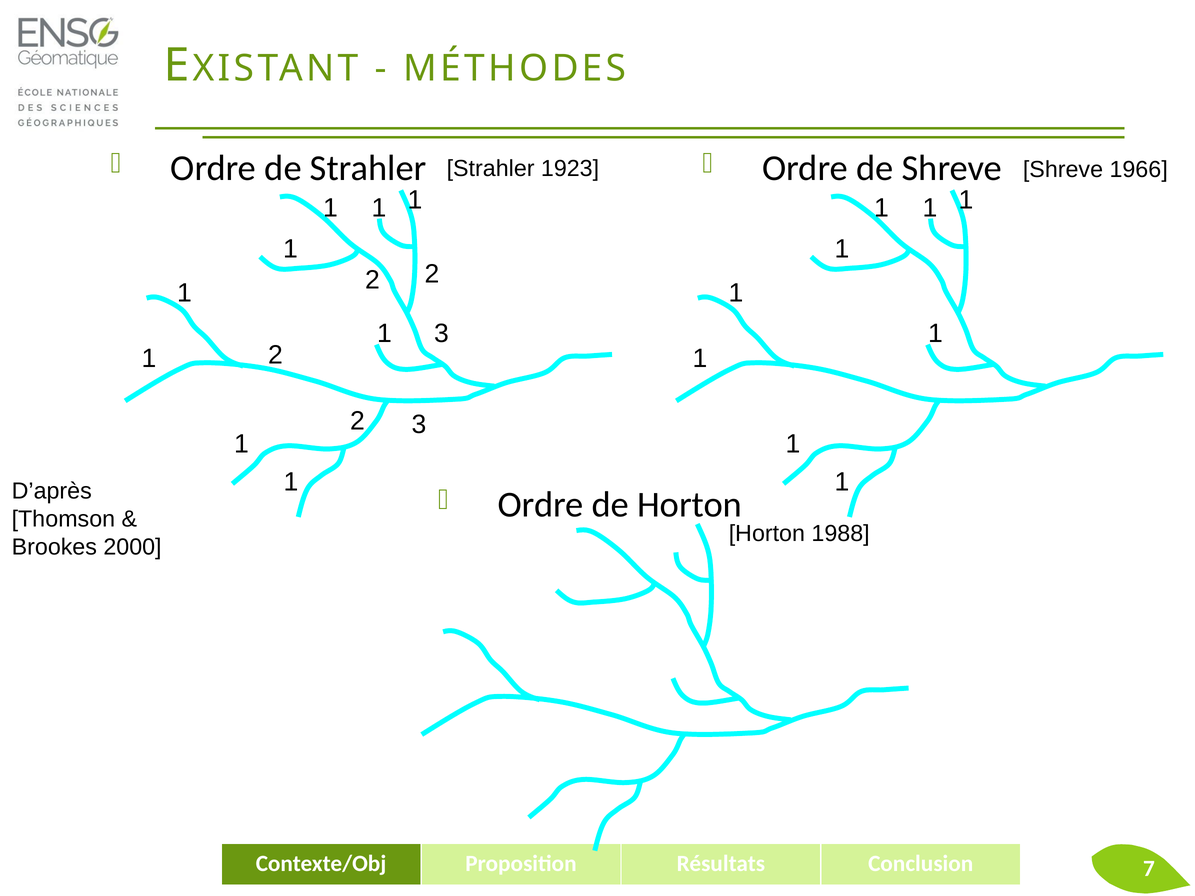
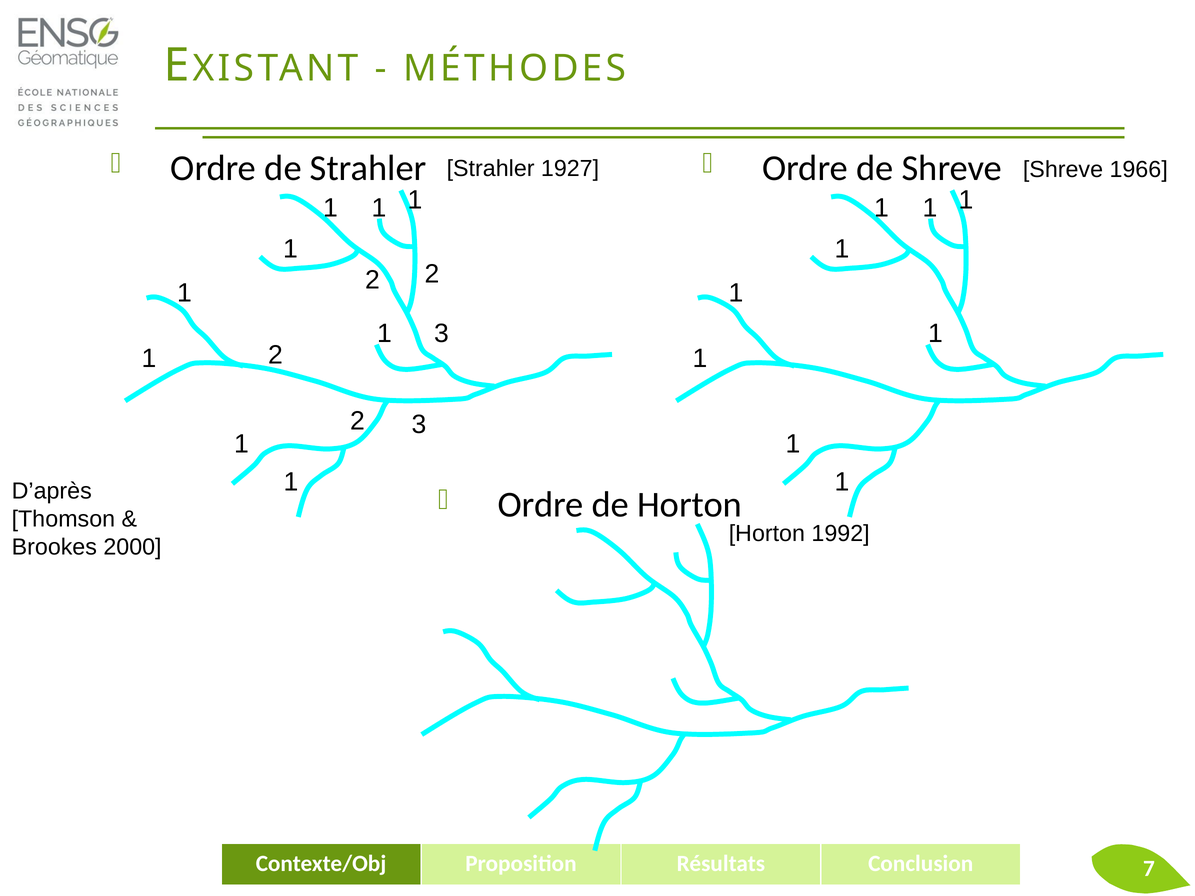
1923: 1923 -> 1927 (570, 169)
1988: 1988 -> 1992 (841, 534)
